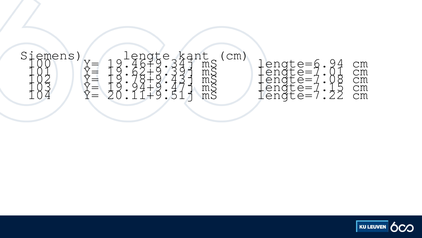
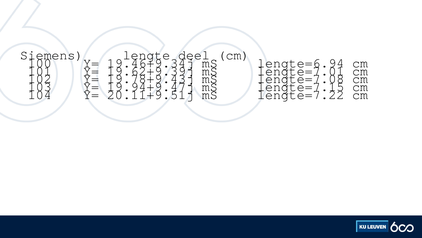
kant: kant -> deel (194, 55)
